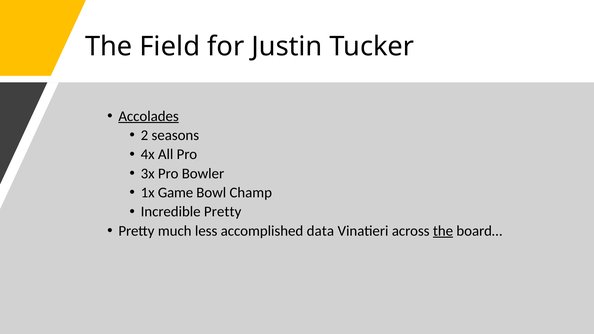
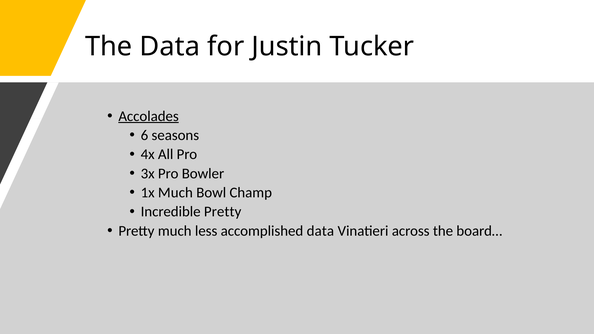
The Field: Field -> Data (170, 47)
2: 2 -> 6 (144, 135)
1x Game: Game -> Much (175, 193)
the underline: present -> none (443, 231)
